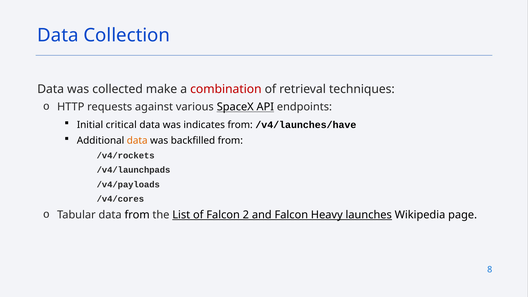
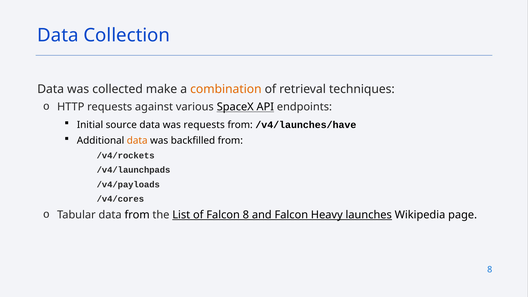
combination colour: red -> orange (226, 89)
critical: critical -> source (121, 125)
was indicates: indicates -> requests (204, 125)
Falcon 2: 2 -> 8 (246, 215)
